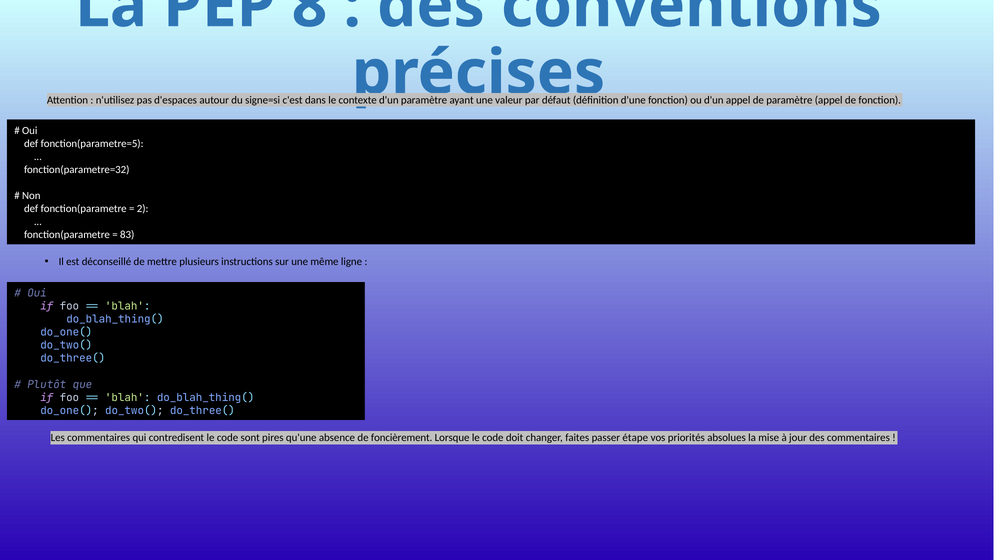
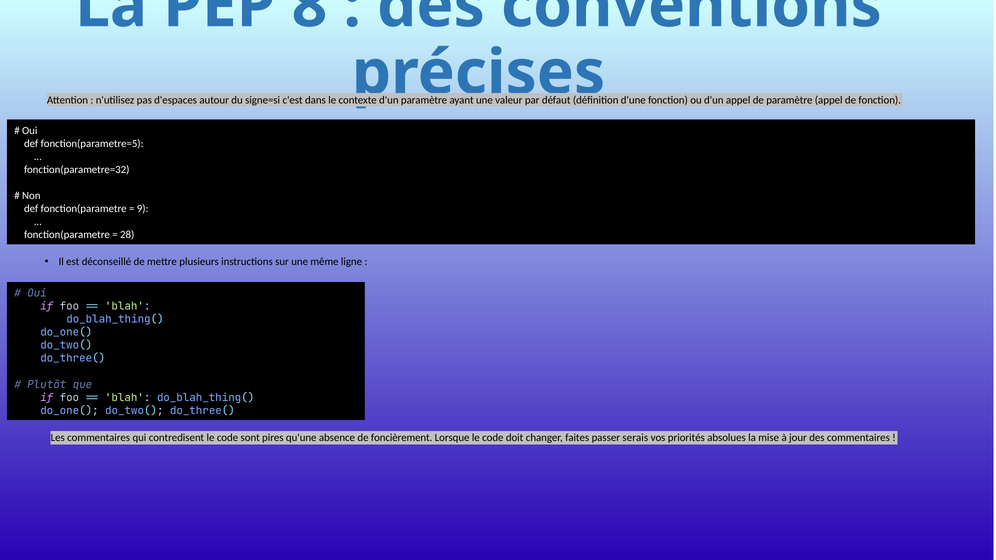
2: 2 -> 9 (143, 209)
83: 83 -> 28 (127, 235)
étape: étape -> serais (635, 438)
